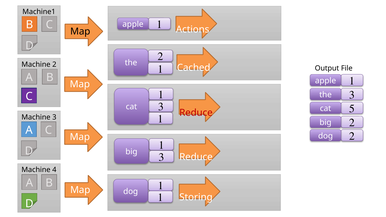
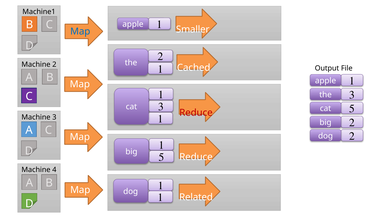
Actions: Actions -> Smaller (193, 29)
Map colour: black -> blue (80, 31)
big 3: 3 -> 5 (161, 157)
Storing: Storing -> Related (196, 197)
